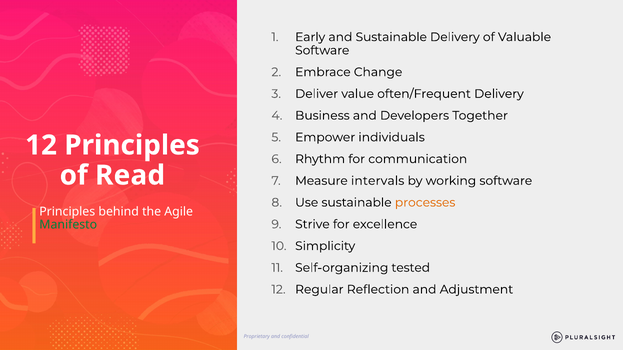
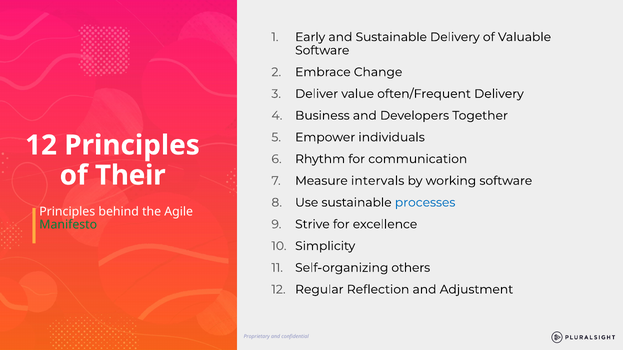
Read: Read -> Their (130, 176)
processes colour: orange -> blue (425, 203)
tested: tested -> others (411, 268)
